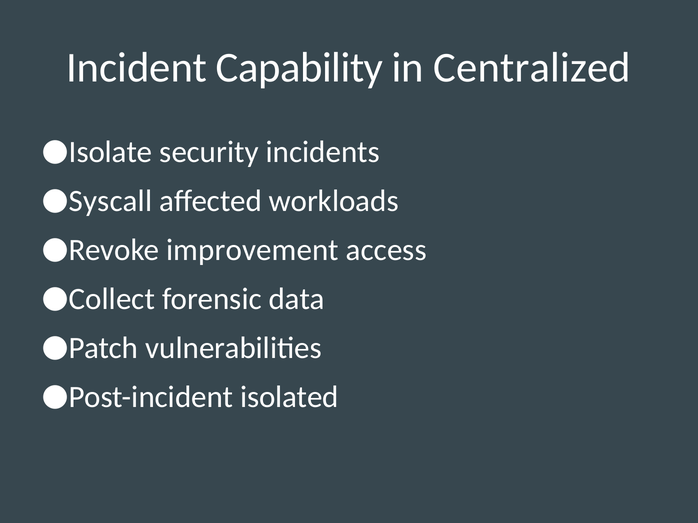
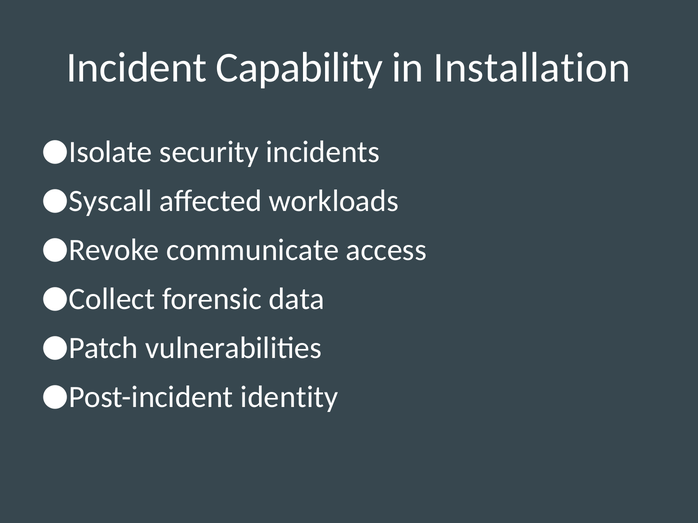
Centralized: Centralized -> Installation (532, 68)
improvement: improvement -> communicate (253, 250)
isolated: isolated -> identity (289, 397)
